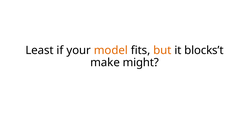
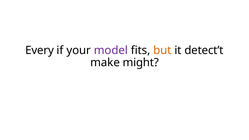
Least: Least -> Every (40, 50)
model colour: orange -> purple (111, 50)
blocks’t: blocks’t -> detect’t (204, 50)
